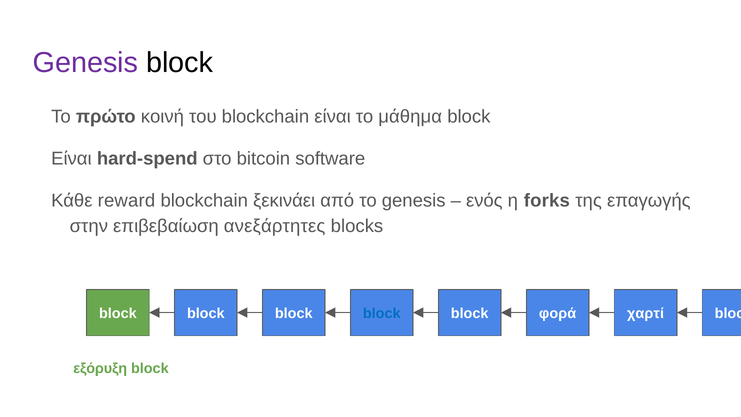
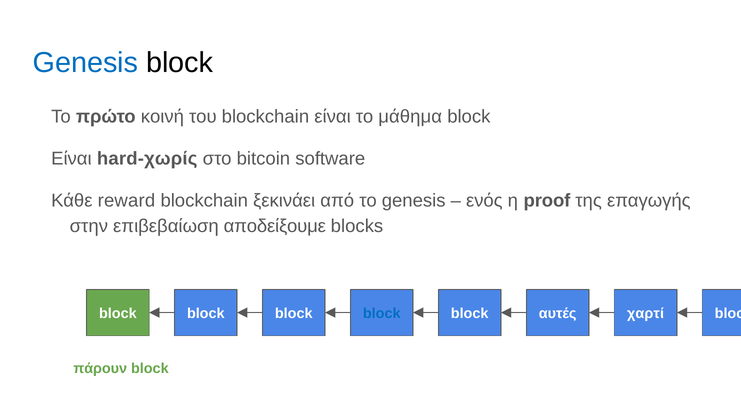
Genesis colour: purple -> blue (85, 63)
hard-spend: hard-spend -> hard-χωρίς (147, 159)
forks: forks -> proof (547, 201)
ανεξάρτητες: ανεξάρτητες -> αποδείξουμε (275, 226)
φορά: φορά -> αυτές (558, 313)
εξόρυξη: εξόρυξη -> πάρουν (100, 368)
